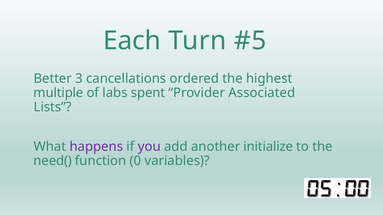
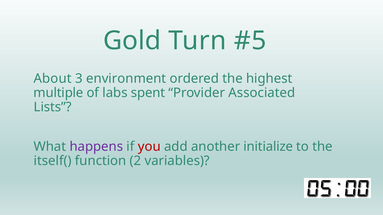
Each: Each -> Gold (132, 41)
Better: Better -> About (53, 79)
cancellations: cancellations -> environment (126, 79)
you colour: purple -> red (149, 147)
need(: need( -> itself( (53, 161)
0: 0 -> 2 (135, 161)
